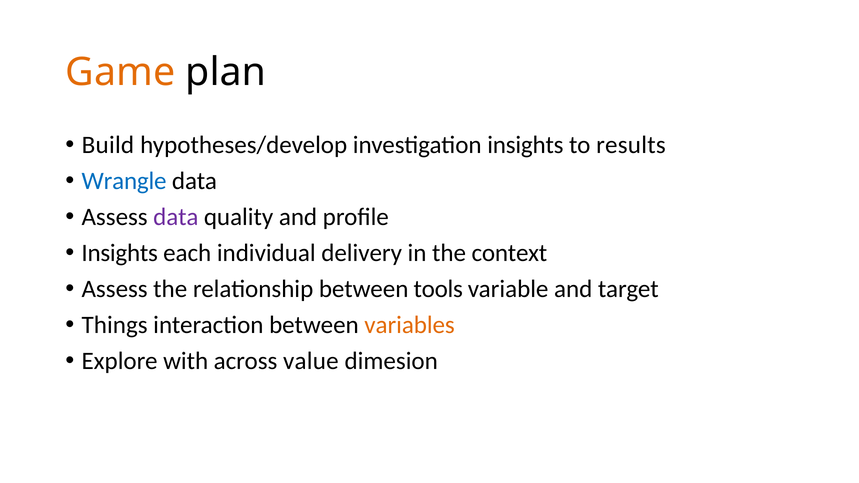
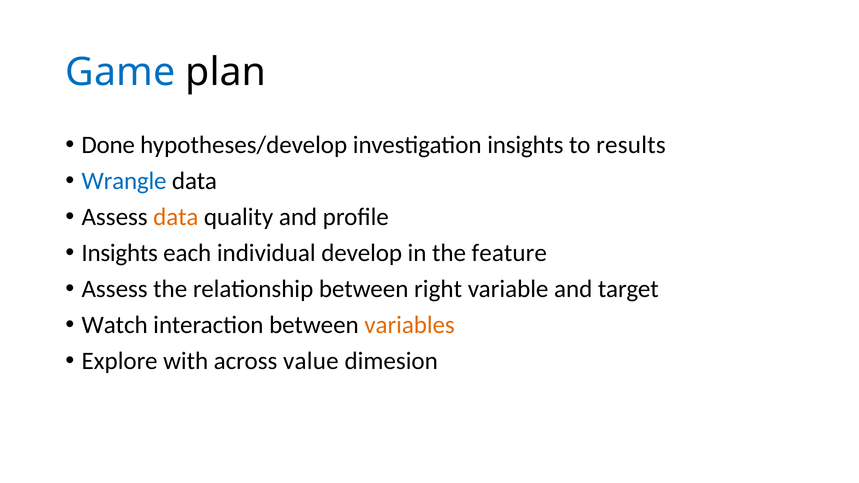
Game colour: orange -> blue (120, 72)
Build: Build -> Done (108, 145)
data colour: purple -> orange (176, 217)
delivery: delivery -> develop (362, 253)
context: context -> feature (509, 253)
tools: tools -> right (438, 289)
Things: Things -> Watch (115, 325)
